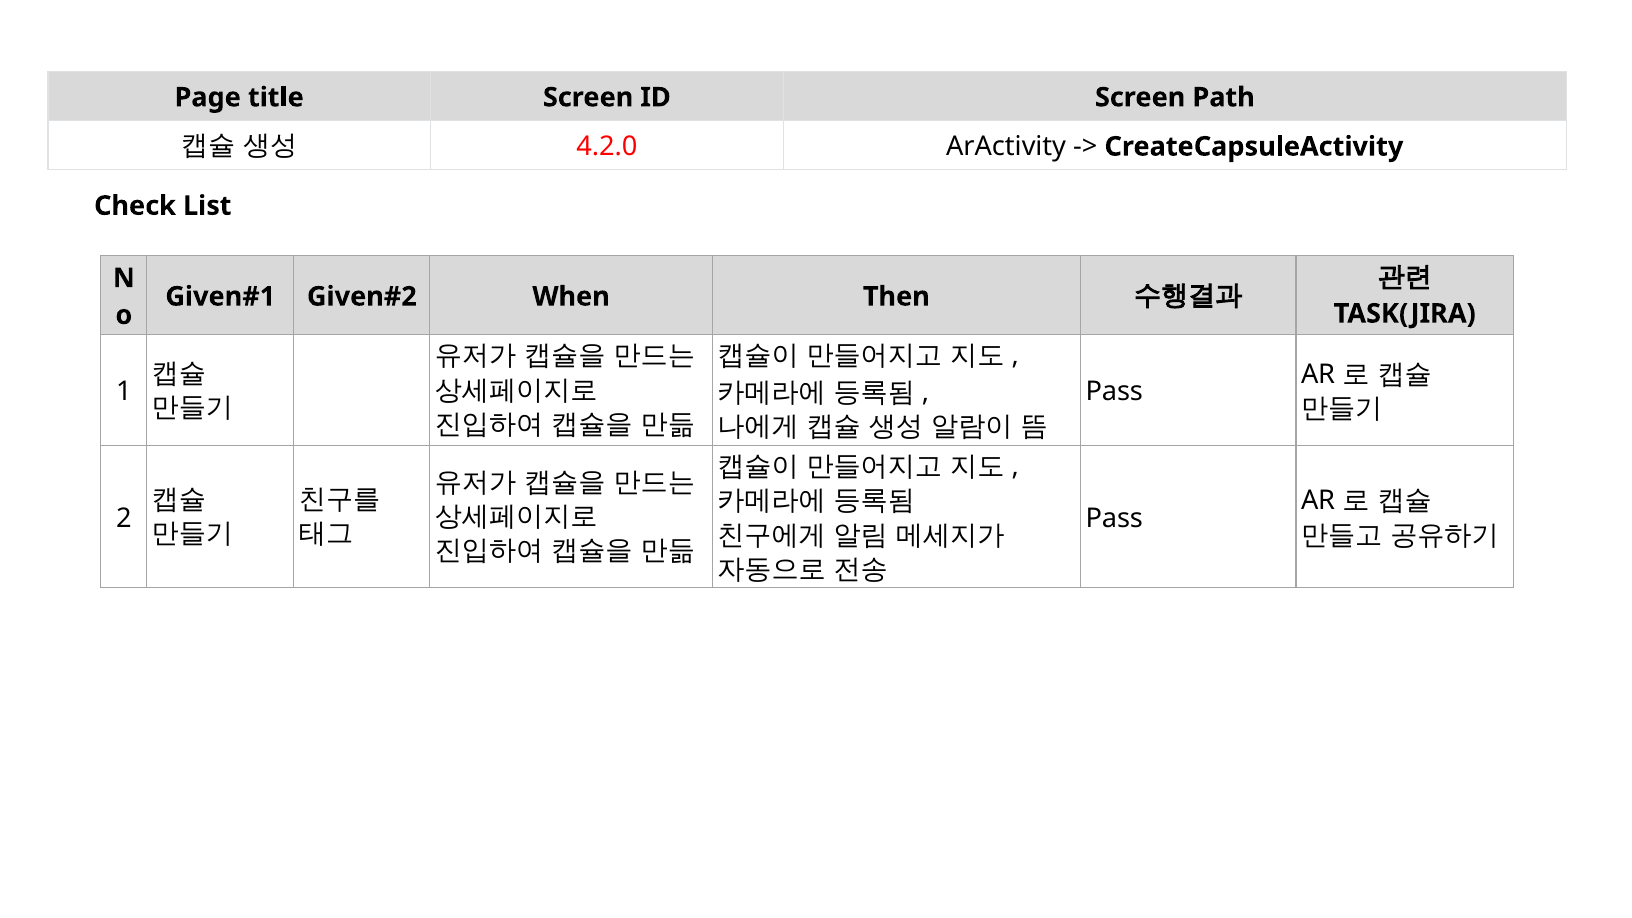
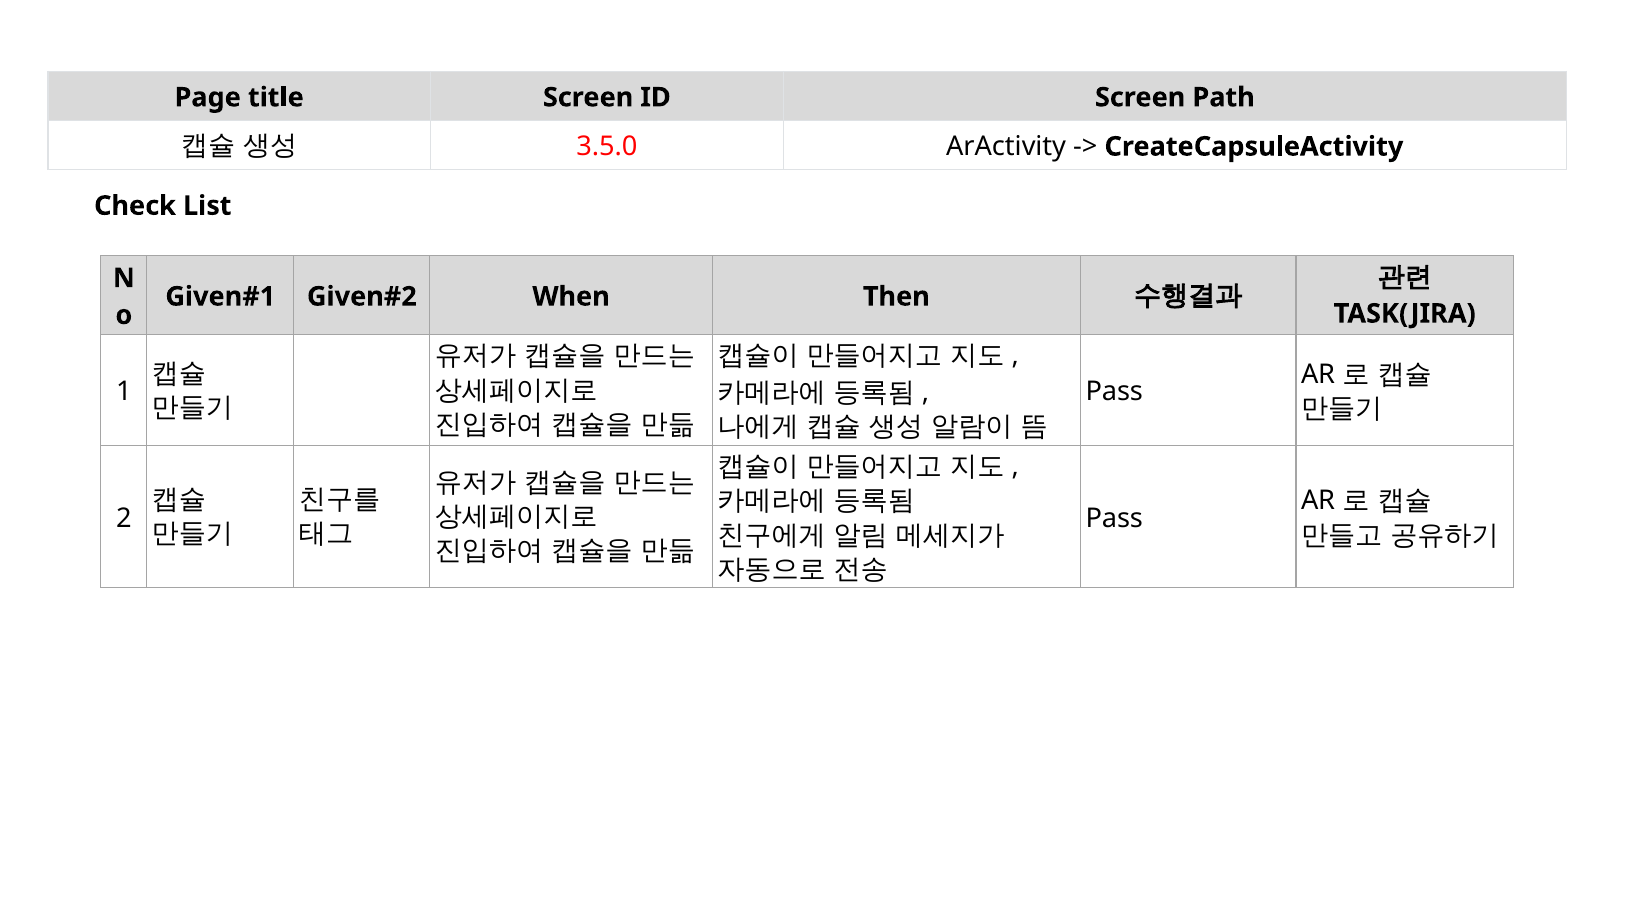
4.2.0: 4.2.0 -> 3.5.0 (607, 147)
